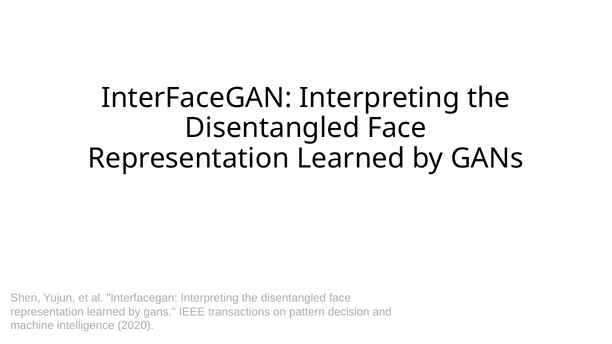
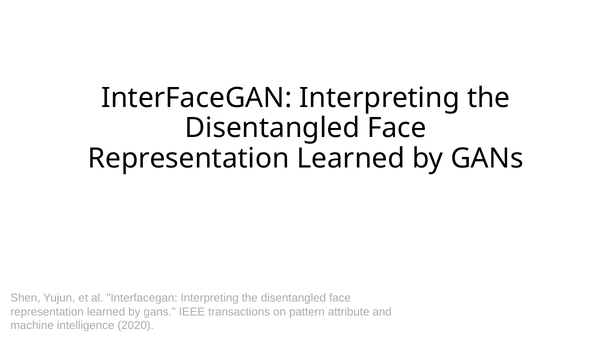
decision: decision -> attribute (349, 312)
